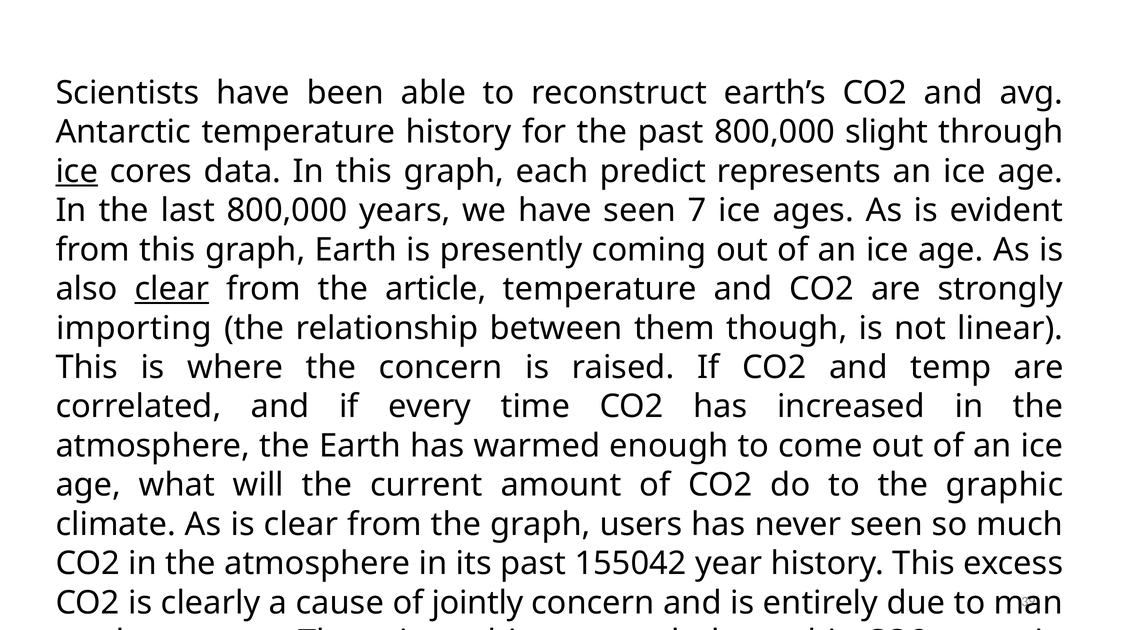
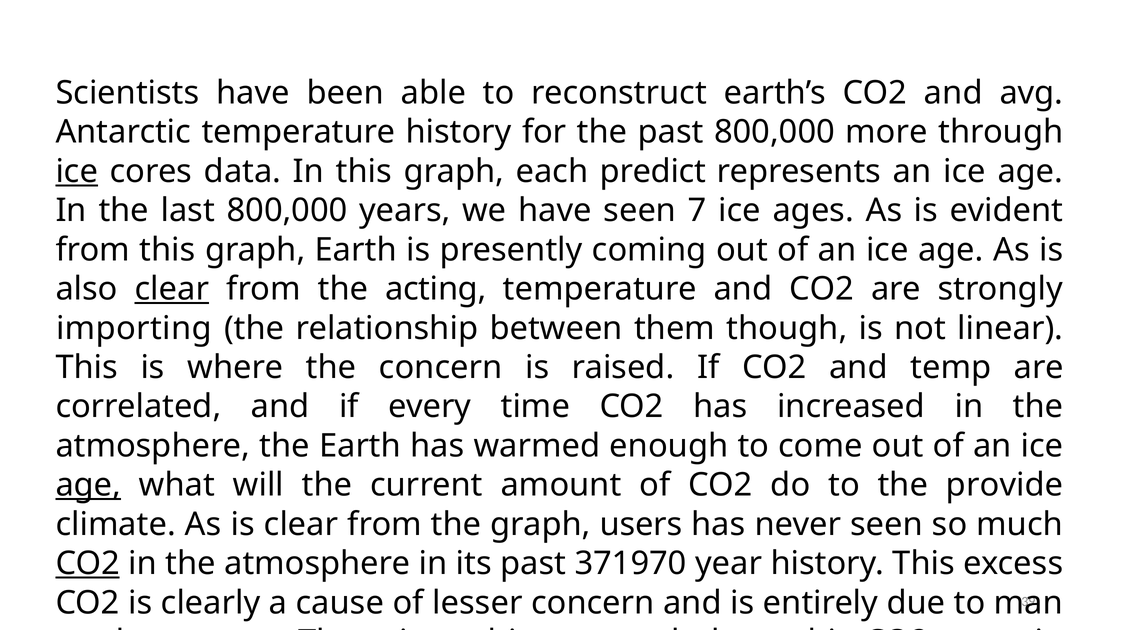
slight: slight -> more (887, 132)
article: article -> acting (436, 289)
age underline: none -> present (88, 486)
graphic: graphic -> provide (1005, 486)
CO2 underline: none -> present (88, 564)
155042: 155042 -> 371970 (631, 564)
jointly: jointly -> lesser (477, 603)
